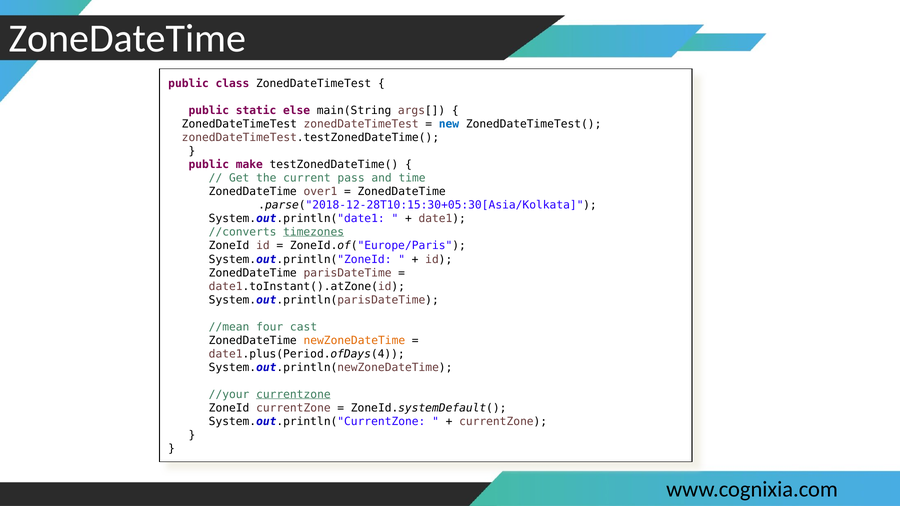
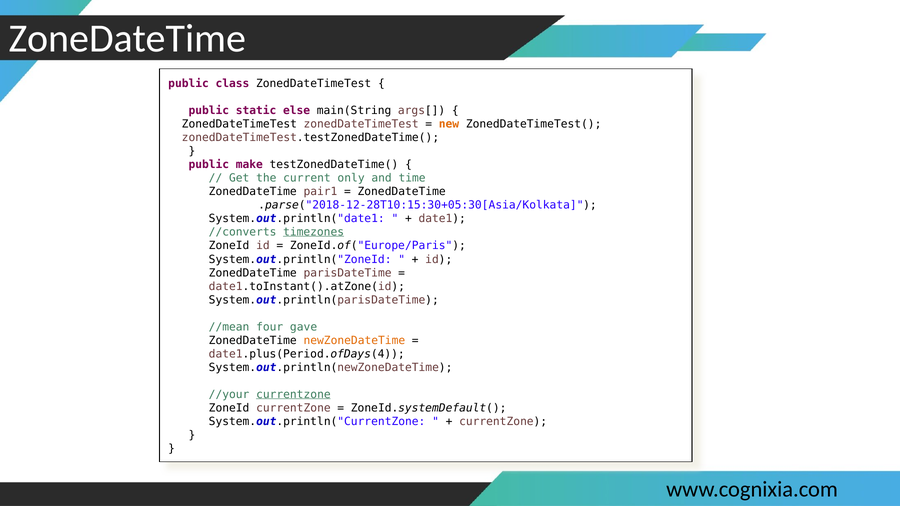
new colour: blue -> orange (449, 124)
pass: pass -> only (351, 178)
over1: over1 -> pair1 (320, 192)
cast: cast -> gave (304, 327)
